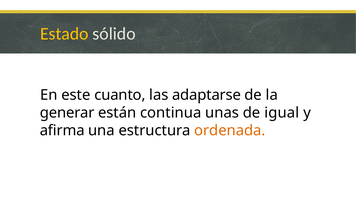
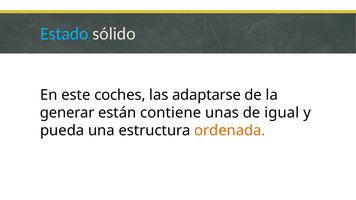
Estado colour: yellow -> light blue (64, 34)
cuanto: cuanto -> coches (120, 95)
continua: continua -> contiene (171, 113)
afirma: afirma -> pueda (62, 131)
